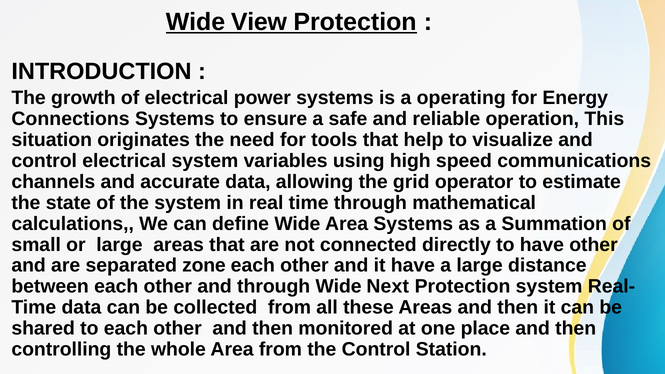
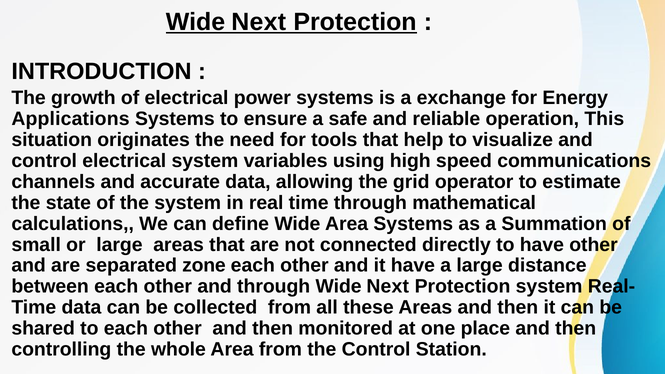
View: View -> Next (259, 22)
operating: operating -> exchange (461, 98)
Connections: Connections -> Applications (70, 119)
